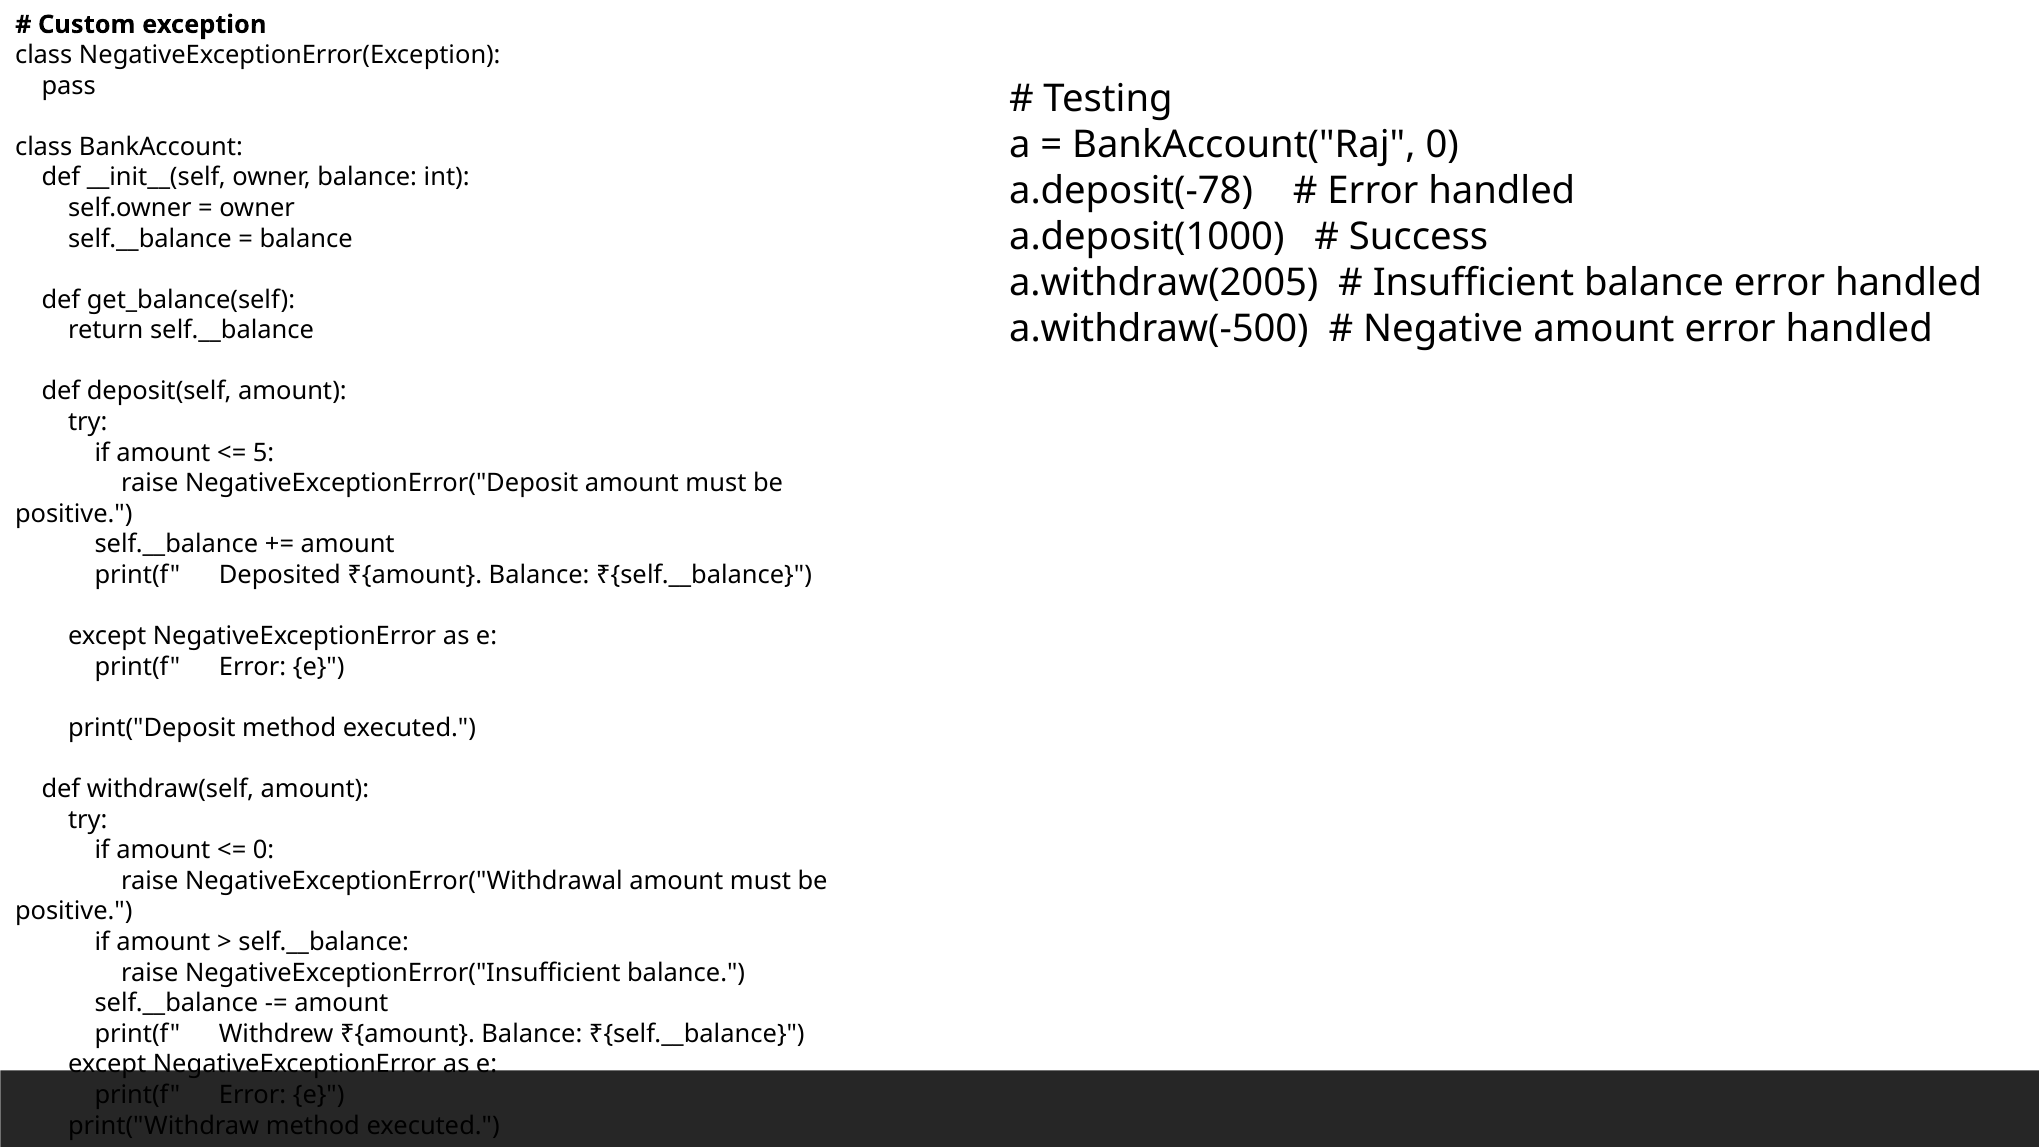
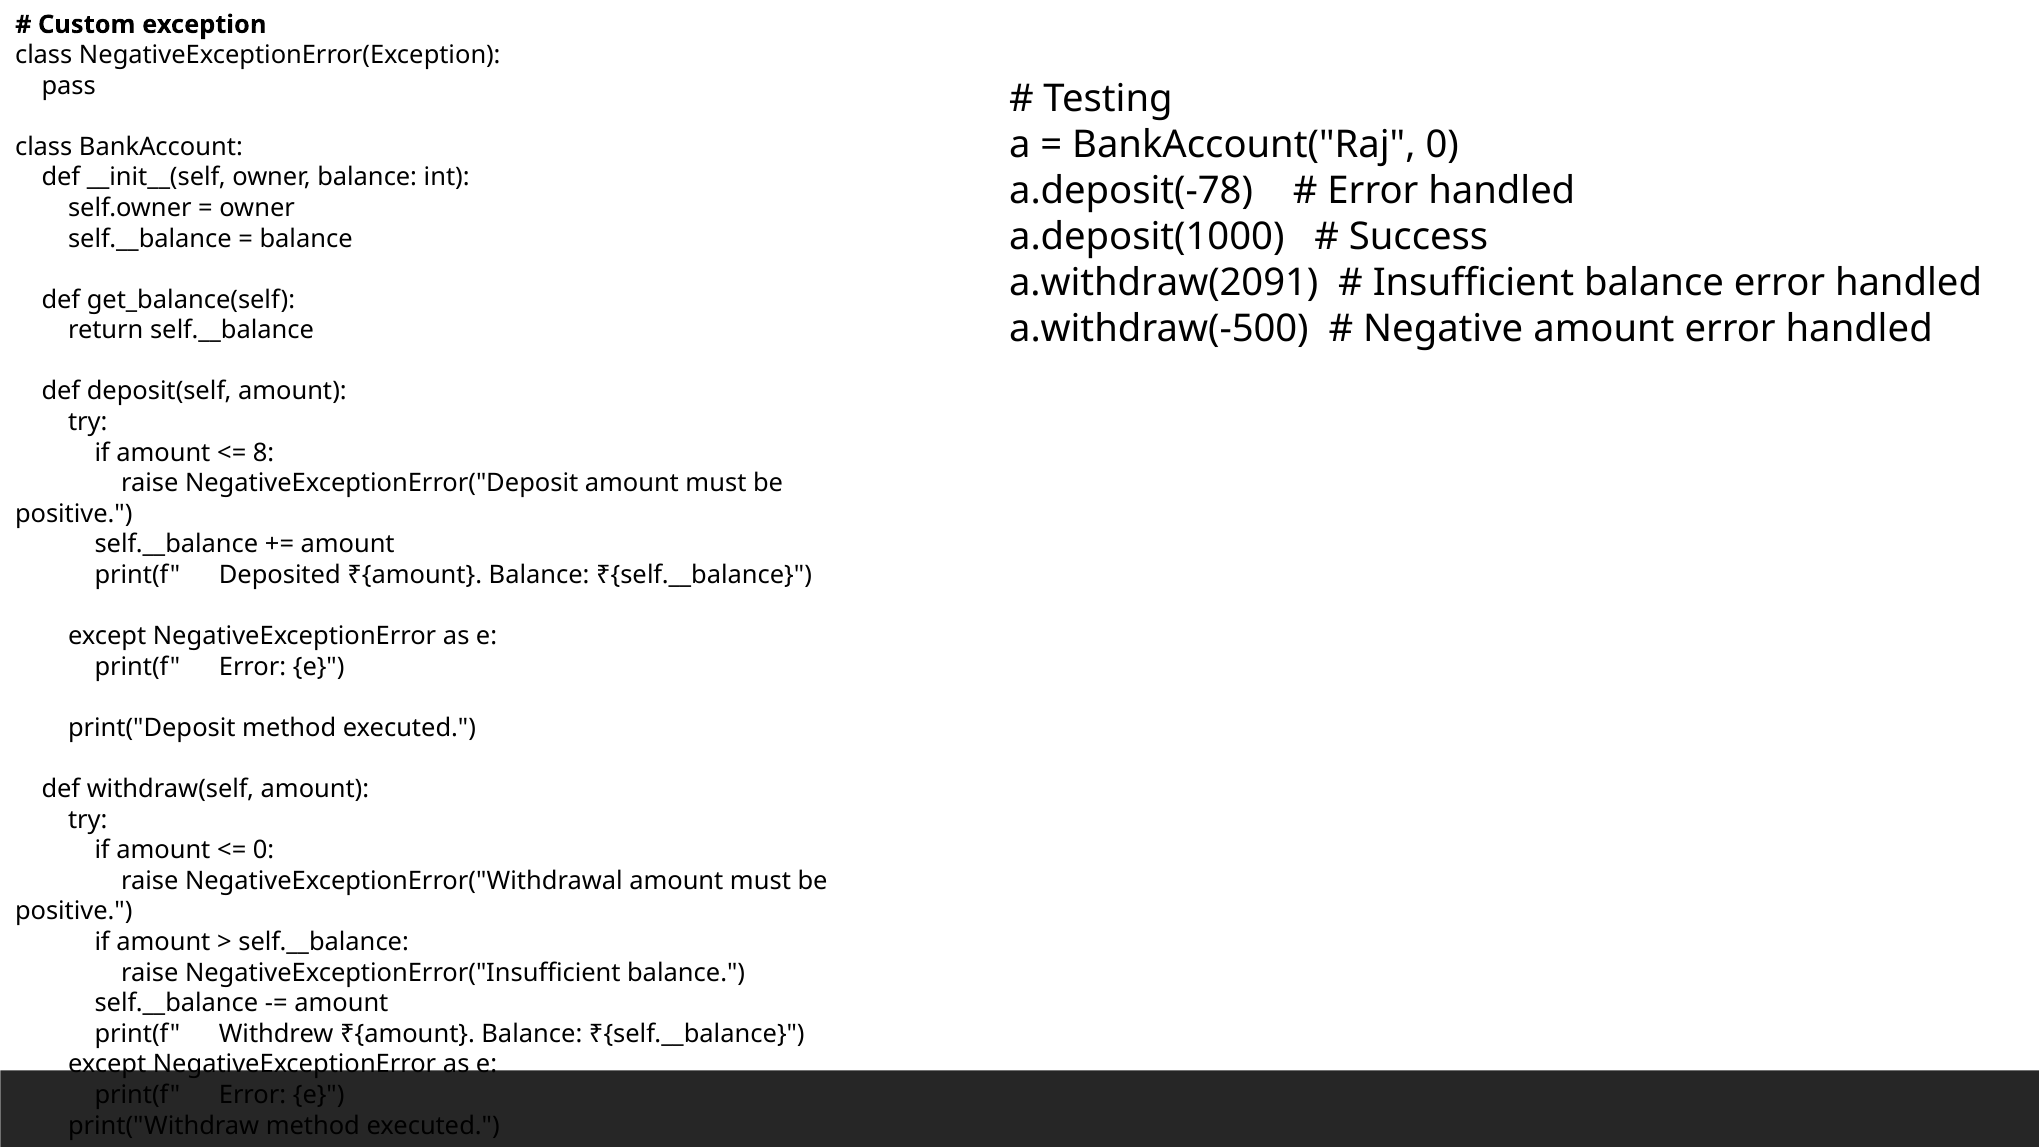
a.withdraw(2005: a.withdraw(2005 -> a.withdraw(2091 (1164, 283)
5: 5 -> 8 (264, 453)
